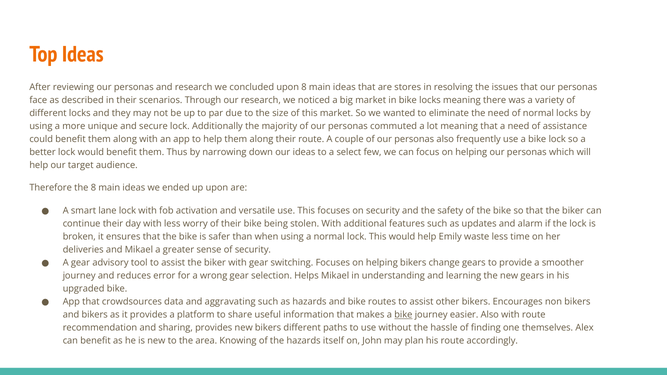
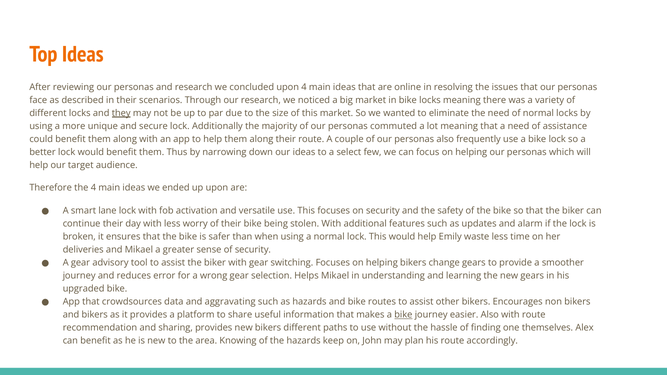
upon 8: 8 -> 4 (304, 87)
stores: stores -> online (408, 87)
they underline: none -> present (121, 113)
the 8: 8 -> 4 (93, 188)
itself: itself -> keep (333, 341)
